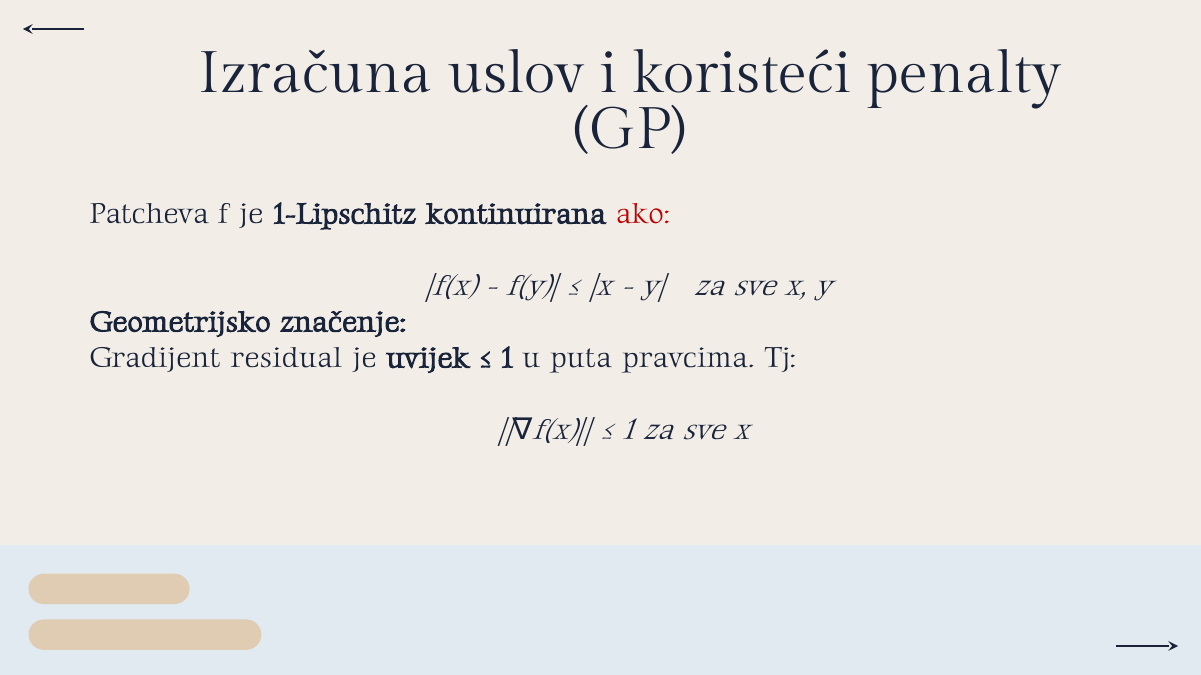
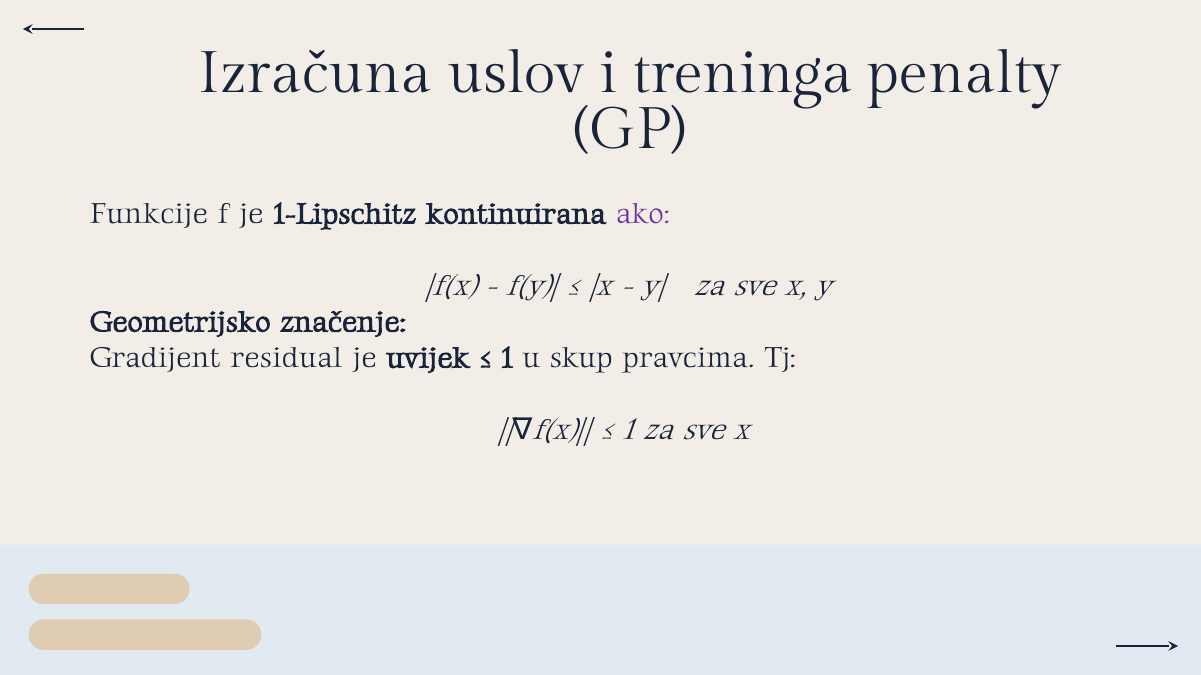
koristeći: koristeći -> treninga (743, 73)
Patcheva: Patcheva -> Funkcije (149, 214)
ako colour: red -> purple (643, 214)
puta: puta -> skup (581, 358)
